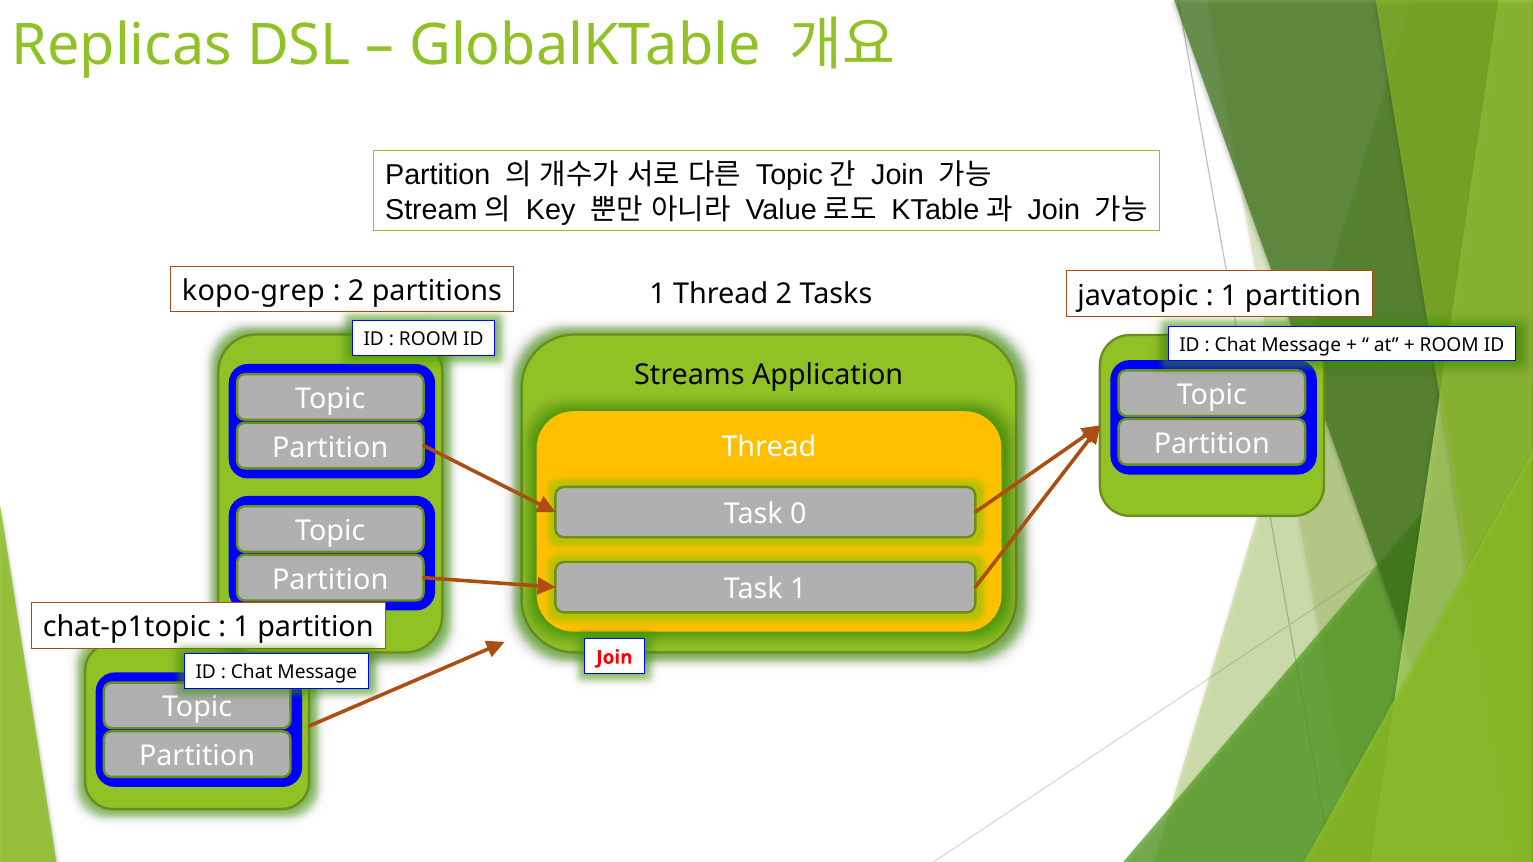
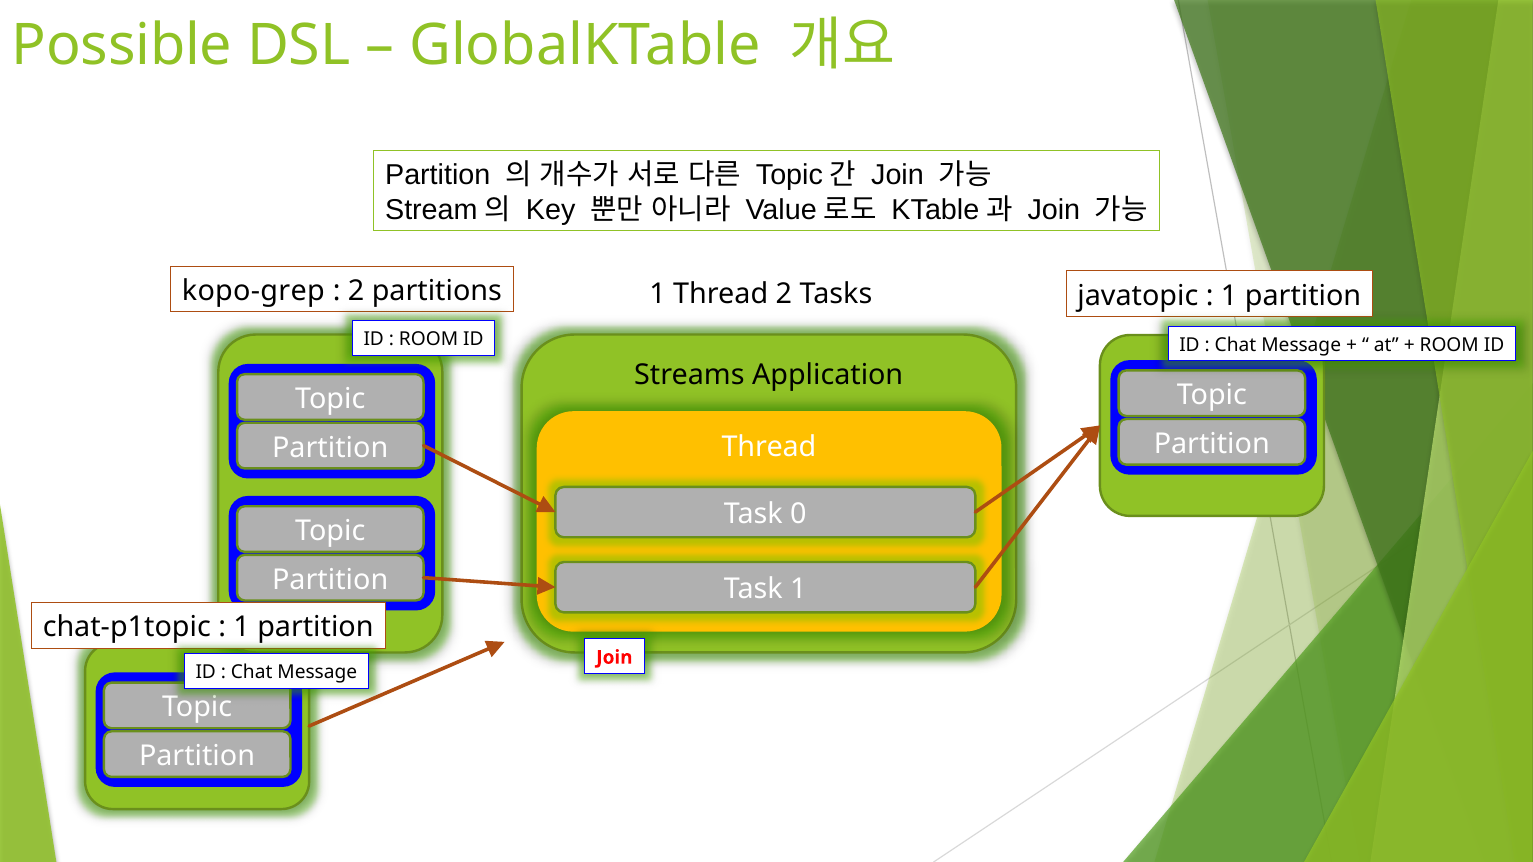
Replicas: Replicas -> Possible (122, 46)
